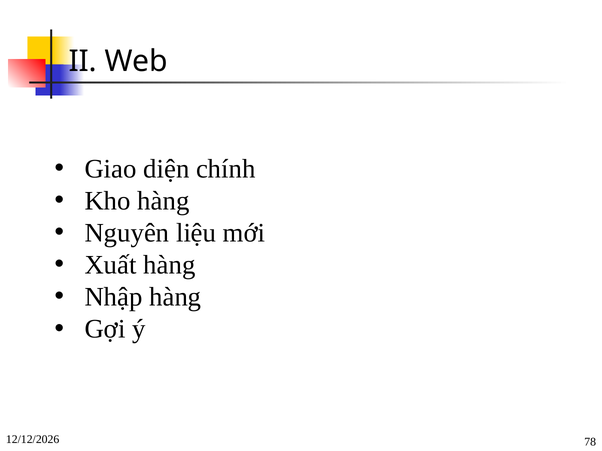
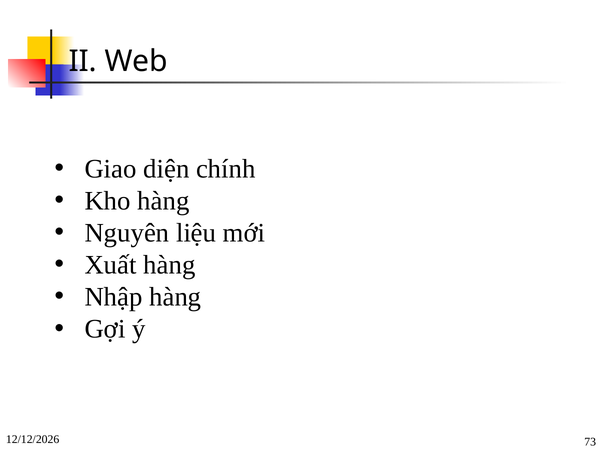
78: 78 -> 73 (590, 442)
